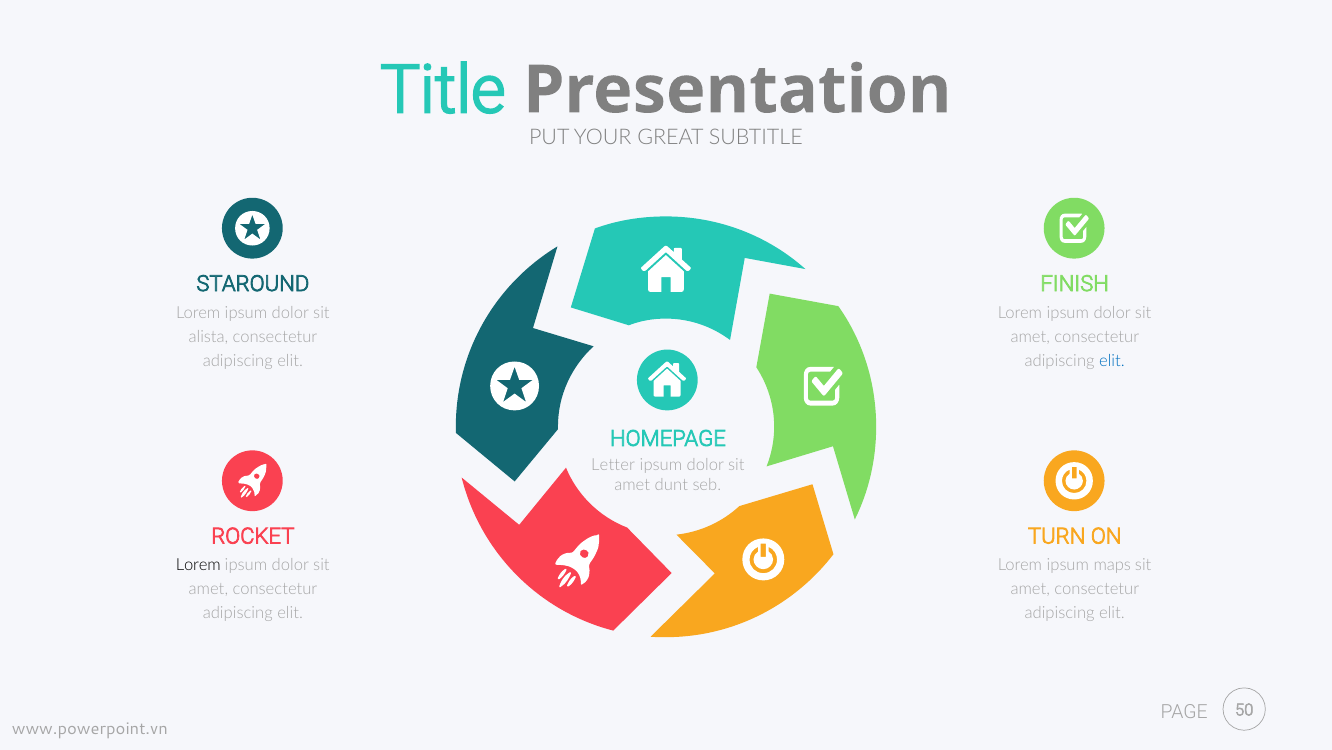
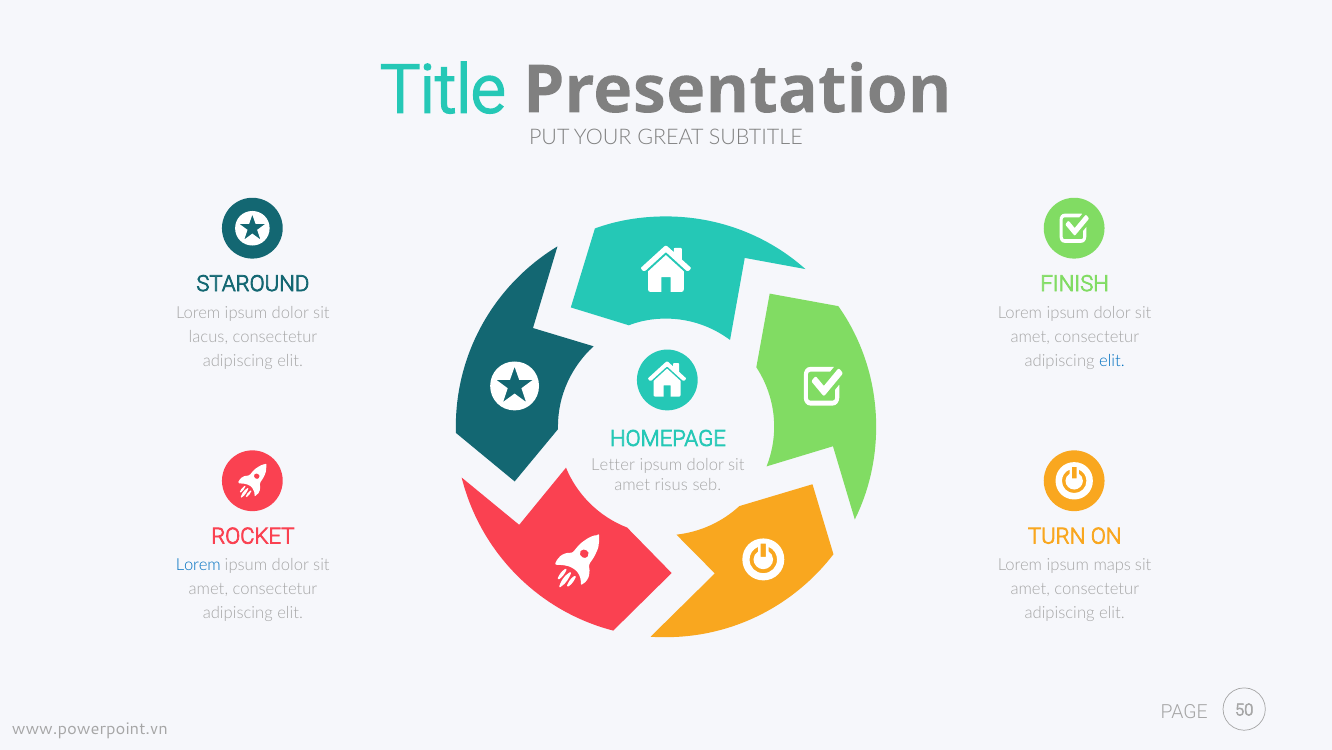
alista: alista -> lacus (208, 336)
dunt: dunt -> risus (671, 484)
Lorem colour: black -> blue (198, 565)
